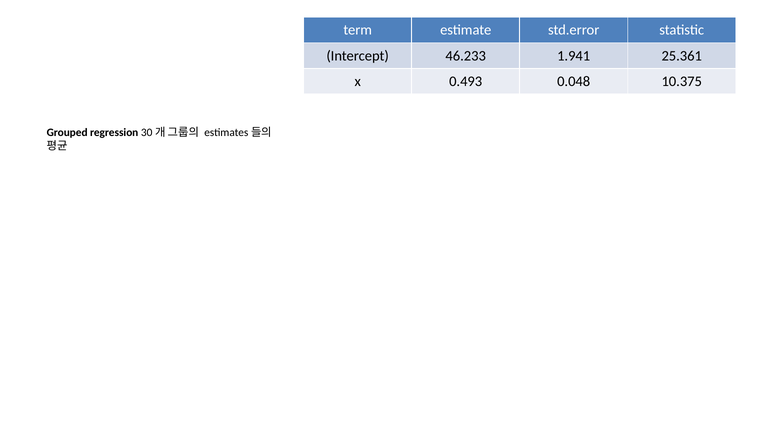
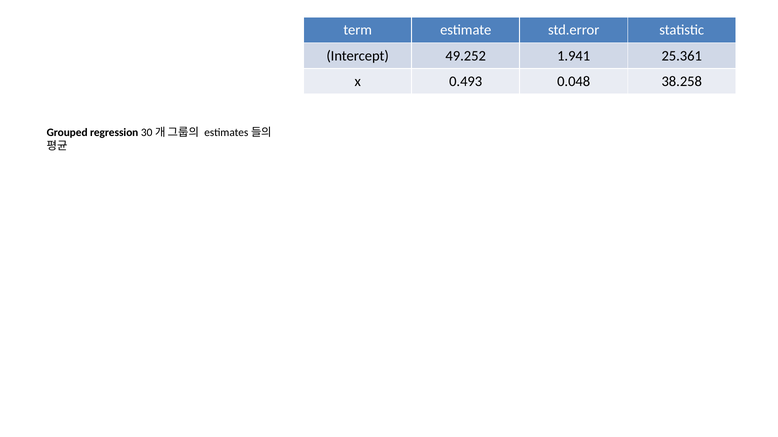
46.233: 46.233 -> 49.252 (466, 56)
10.375: 10.375 -> 38.258 (682, 81)
